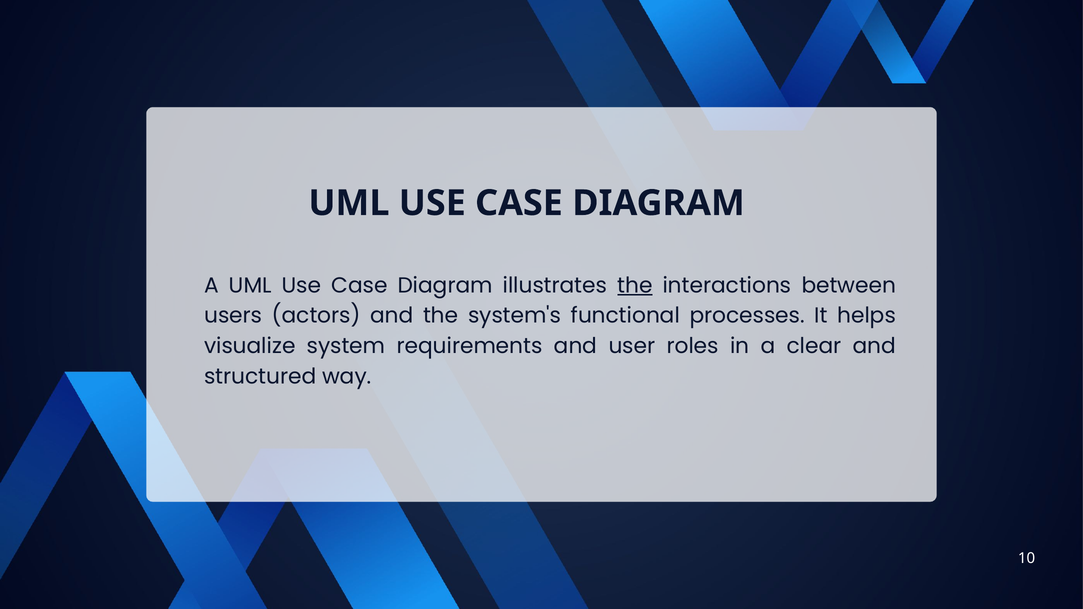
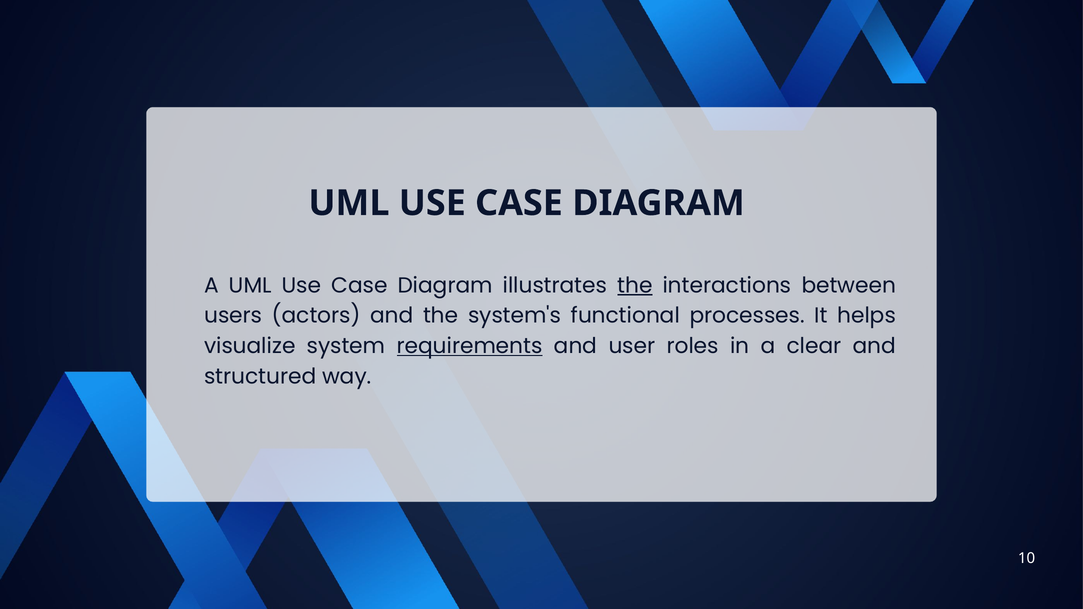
requirements underline: none -> present (470, 346)
